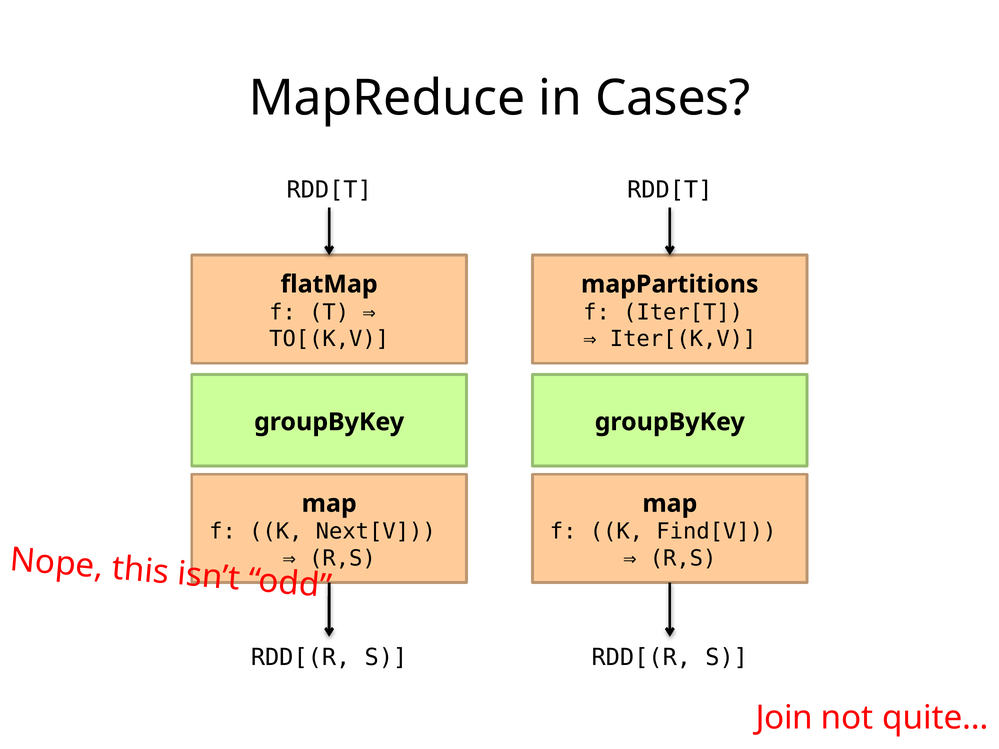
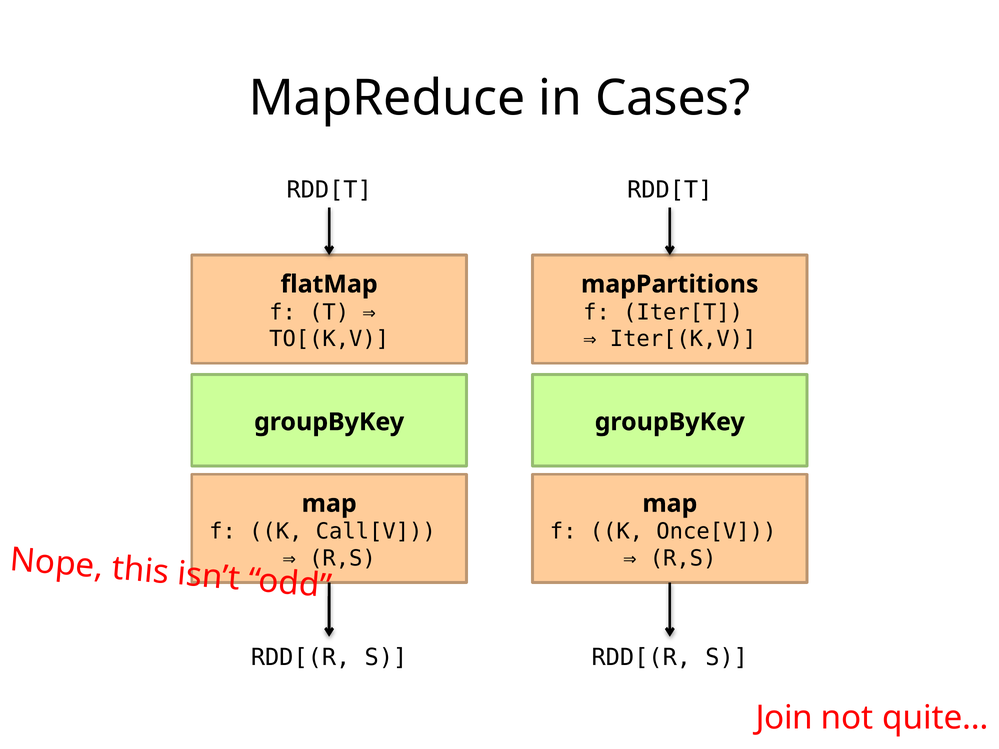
Next[V: Next[V -> Call[V (376, 532)
Find[V: Find[V -> Once[V (716, 532)
